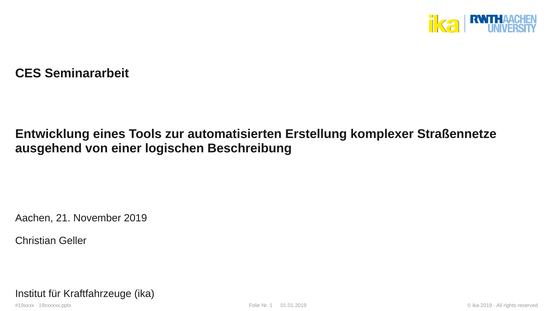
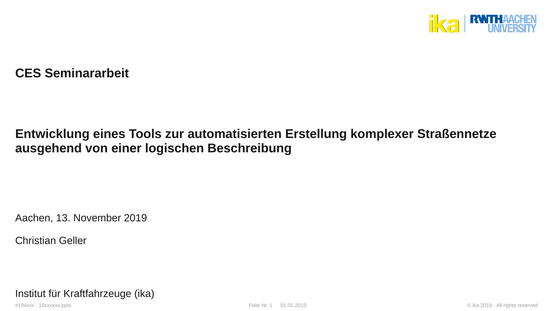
21: 21 -> 13 (63, 218)
